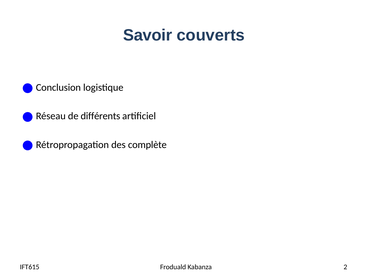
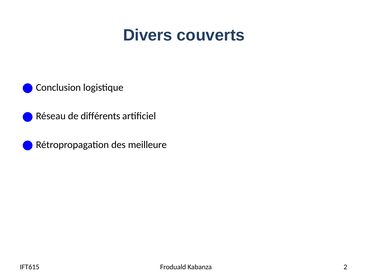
Savoir: Savoir -> Divers (148, 35)
complète: complète -> meilleure (147, 145)
